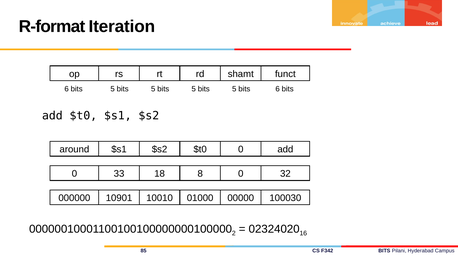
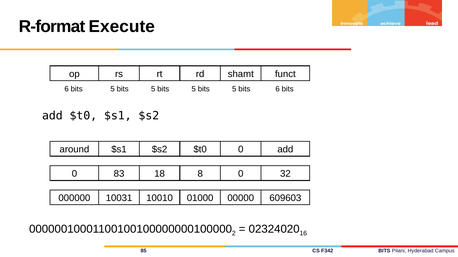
Iteration: Iteration -> Execute (122, 27)
33: 33 -> 83 (119, 174)
10901: 10901 -> 10031 (119, 199)
100030: 100030 -> 609603 (285, 199)
